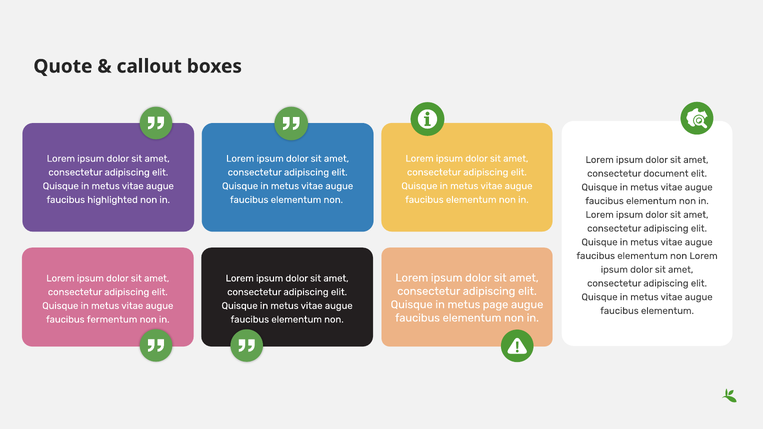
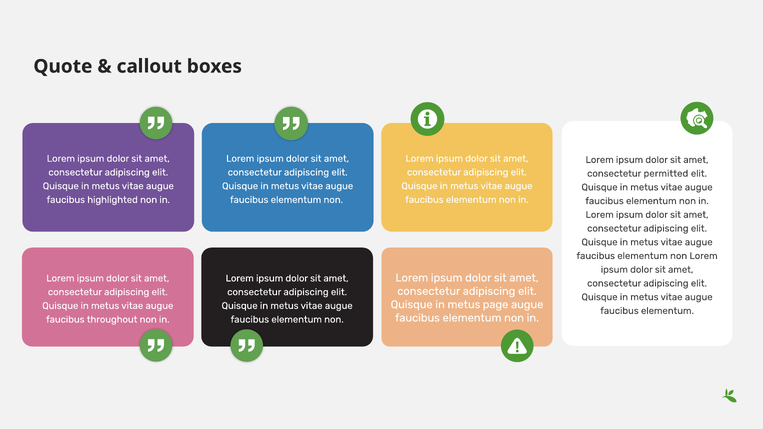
document: document -> permitted (666, 174)
fermentum: fermentum -> throughout (112, 320)
